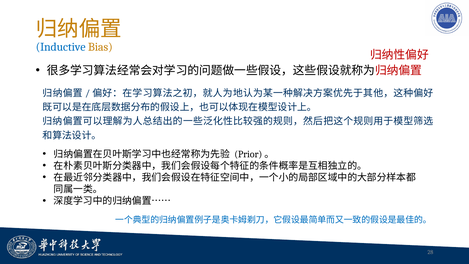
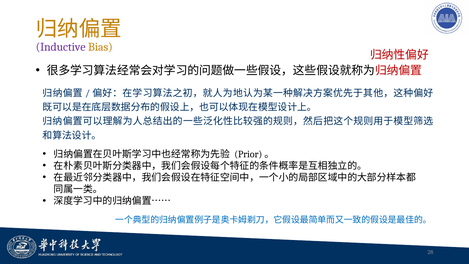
Inductive colour: blue -> purple (61, 47)
